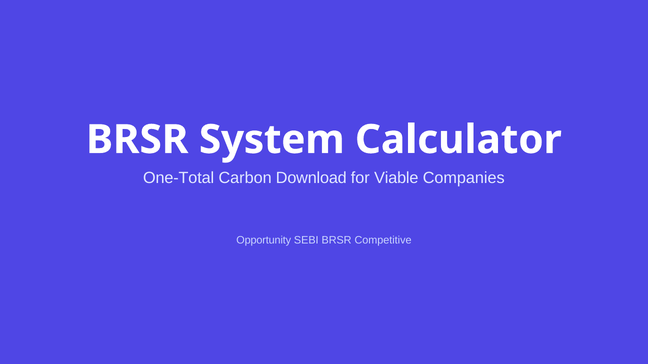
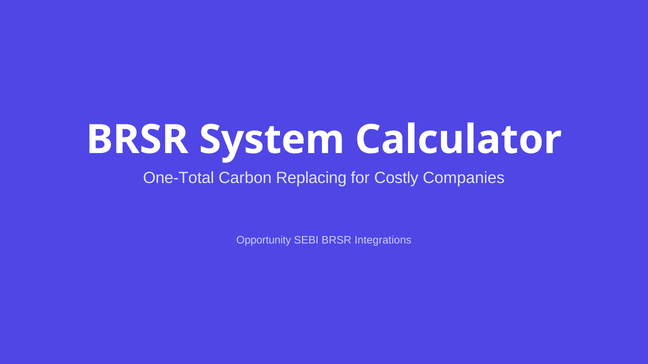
Download: Download -> Replacing (311, 178)
Viable: Viable -> Costly (396, 178)
Competitive: Competitive -> Integrations (383, 241)
